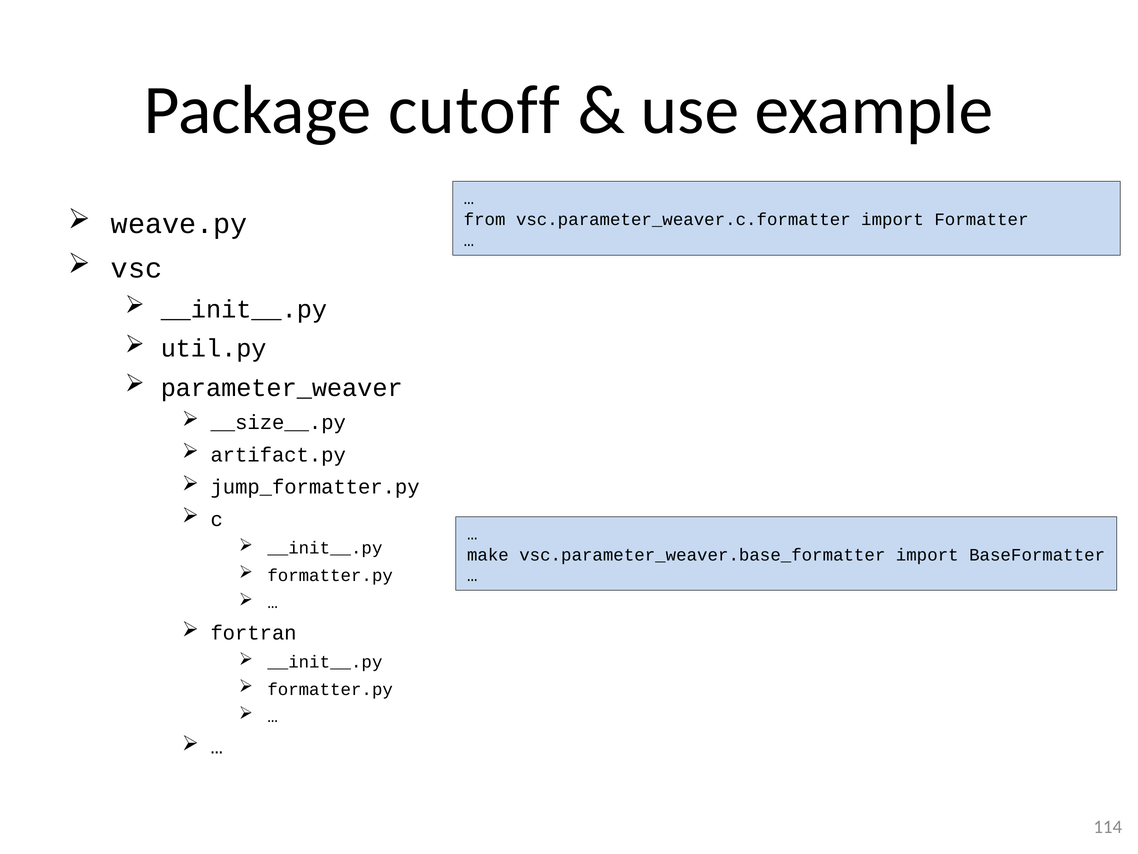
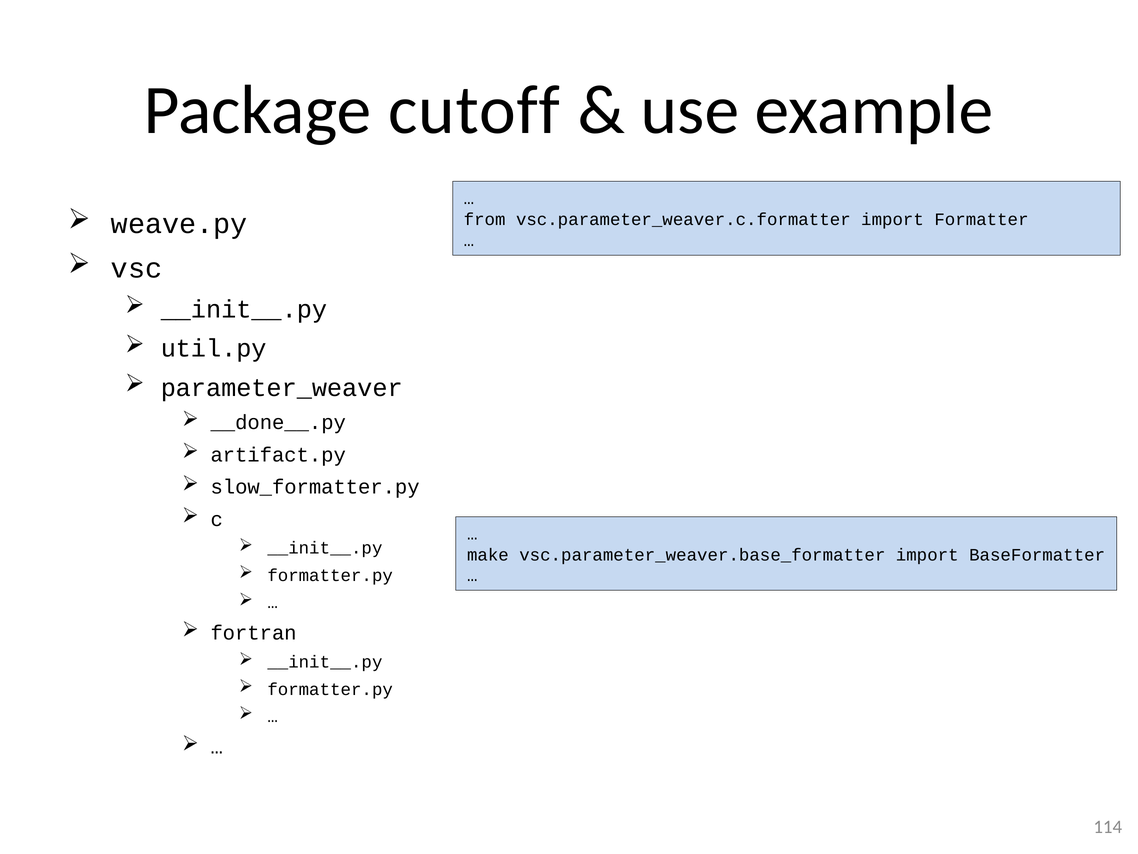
__size__.py: __size__.py -> __done__.py (278, 422)
jump_formatter.py: jump_formatter.py -> slow_formatter.py (315, 487)
